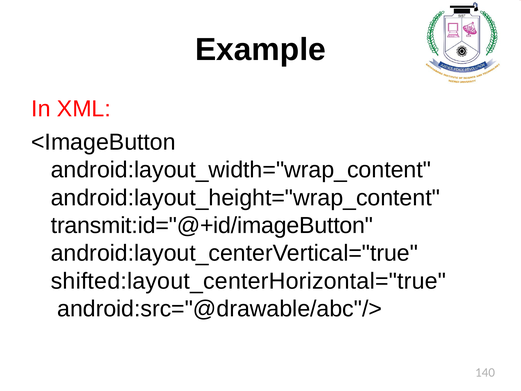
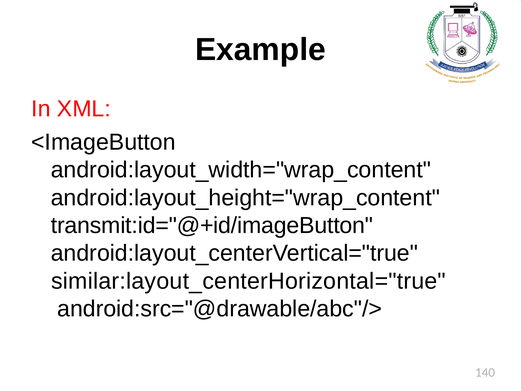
shifted:layout_centerHorizontal="true: shifted:layout_centerHorizontal="true -> similar:layout_centerHorizontal="true (248, 281)
